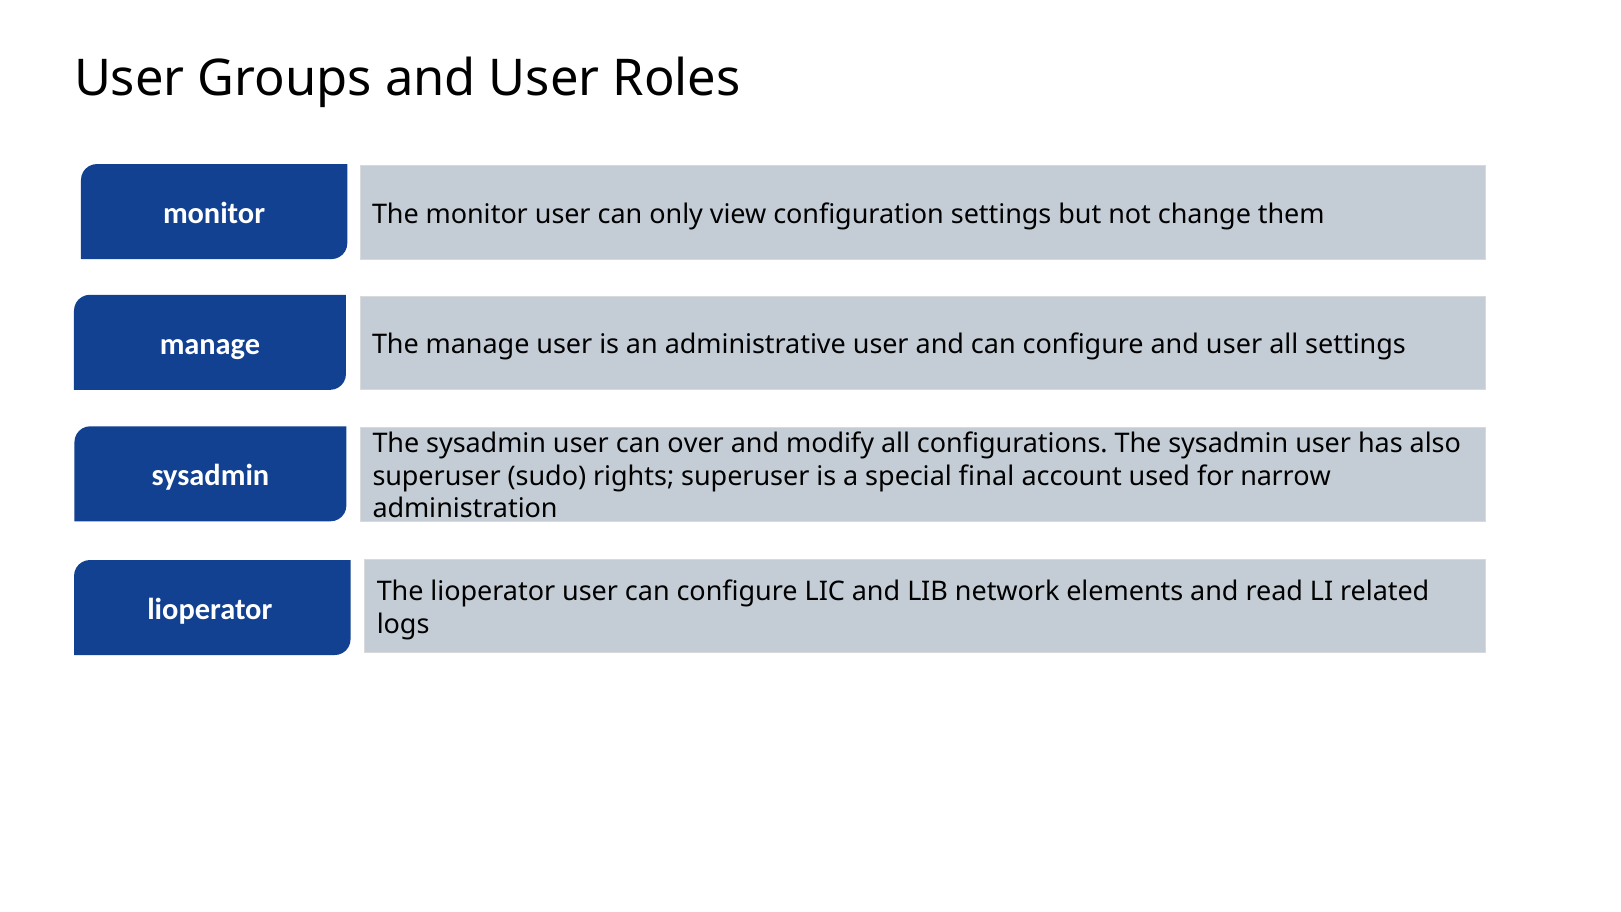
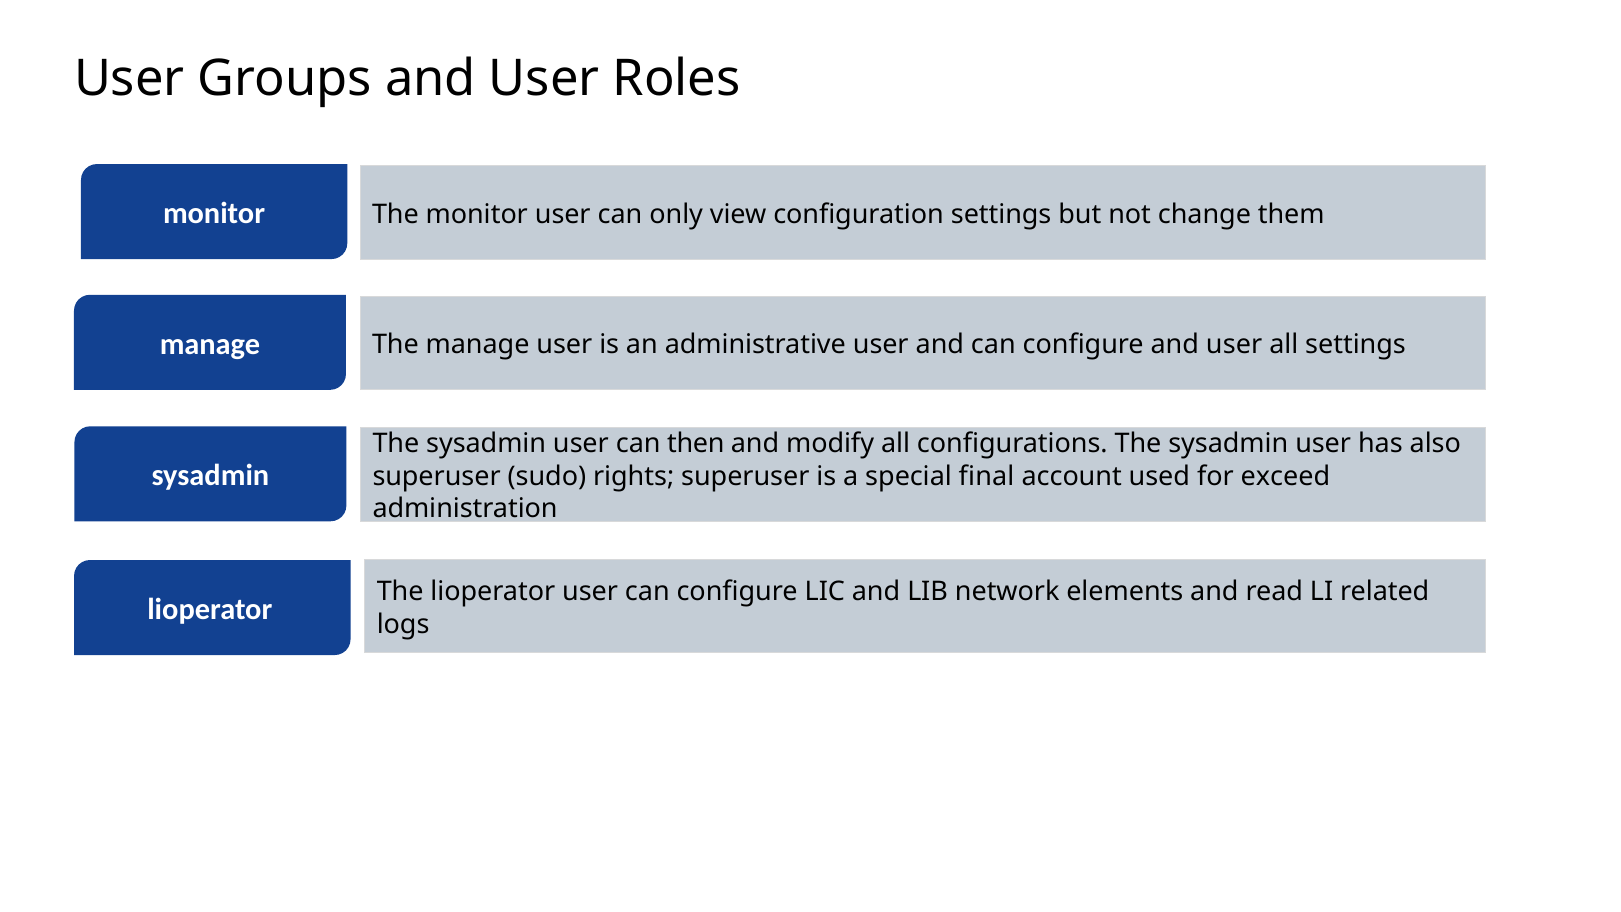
over: over -> then (696, 444)
narrow: narrow -> exceed (1285, 476)
